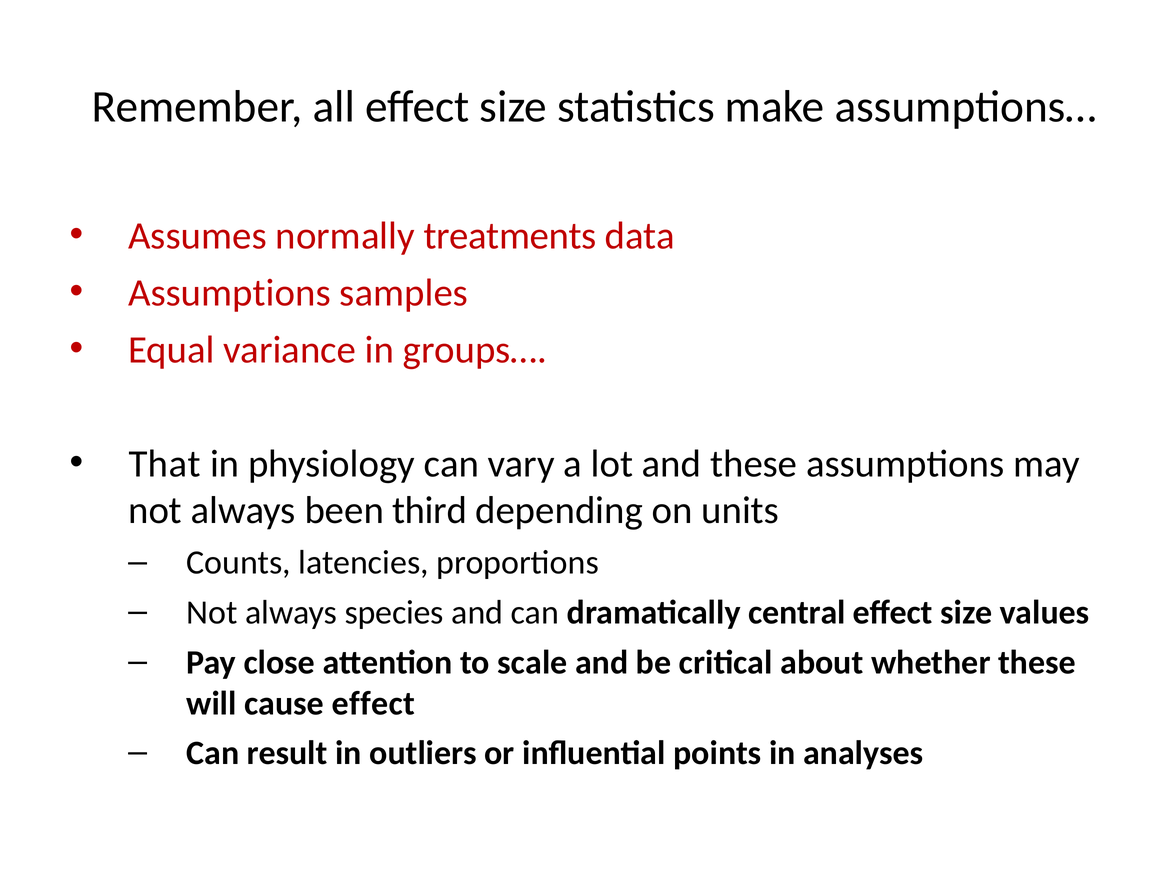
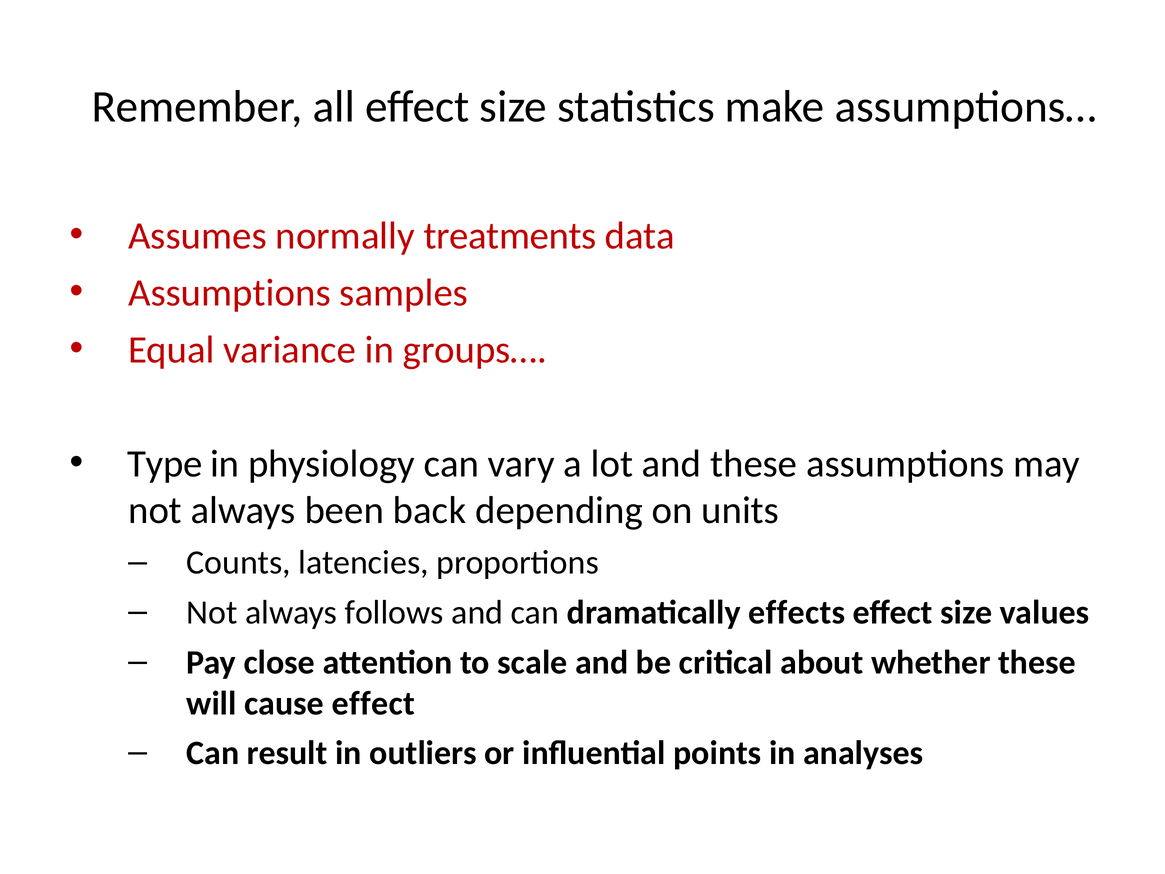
That: That -> Type (165, 464)
third: third -> back (429, 510)
species: species -> follows (394, 612)
central: central -> effects (797, 612)
